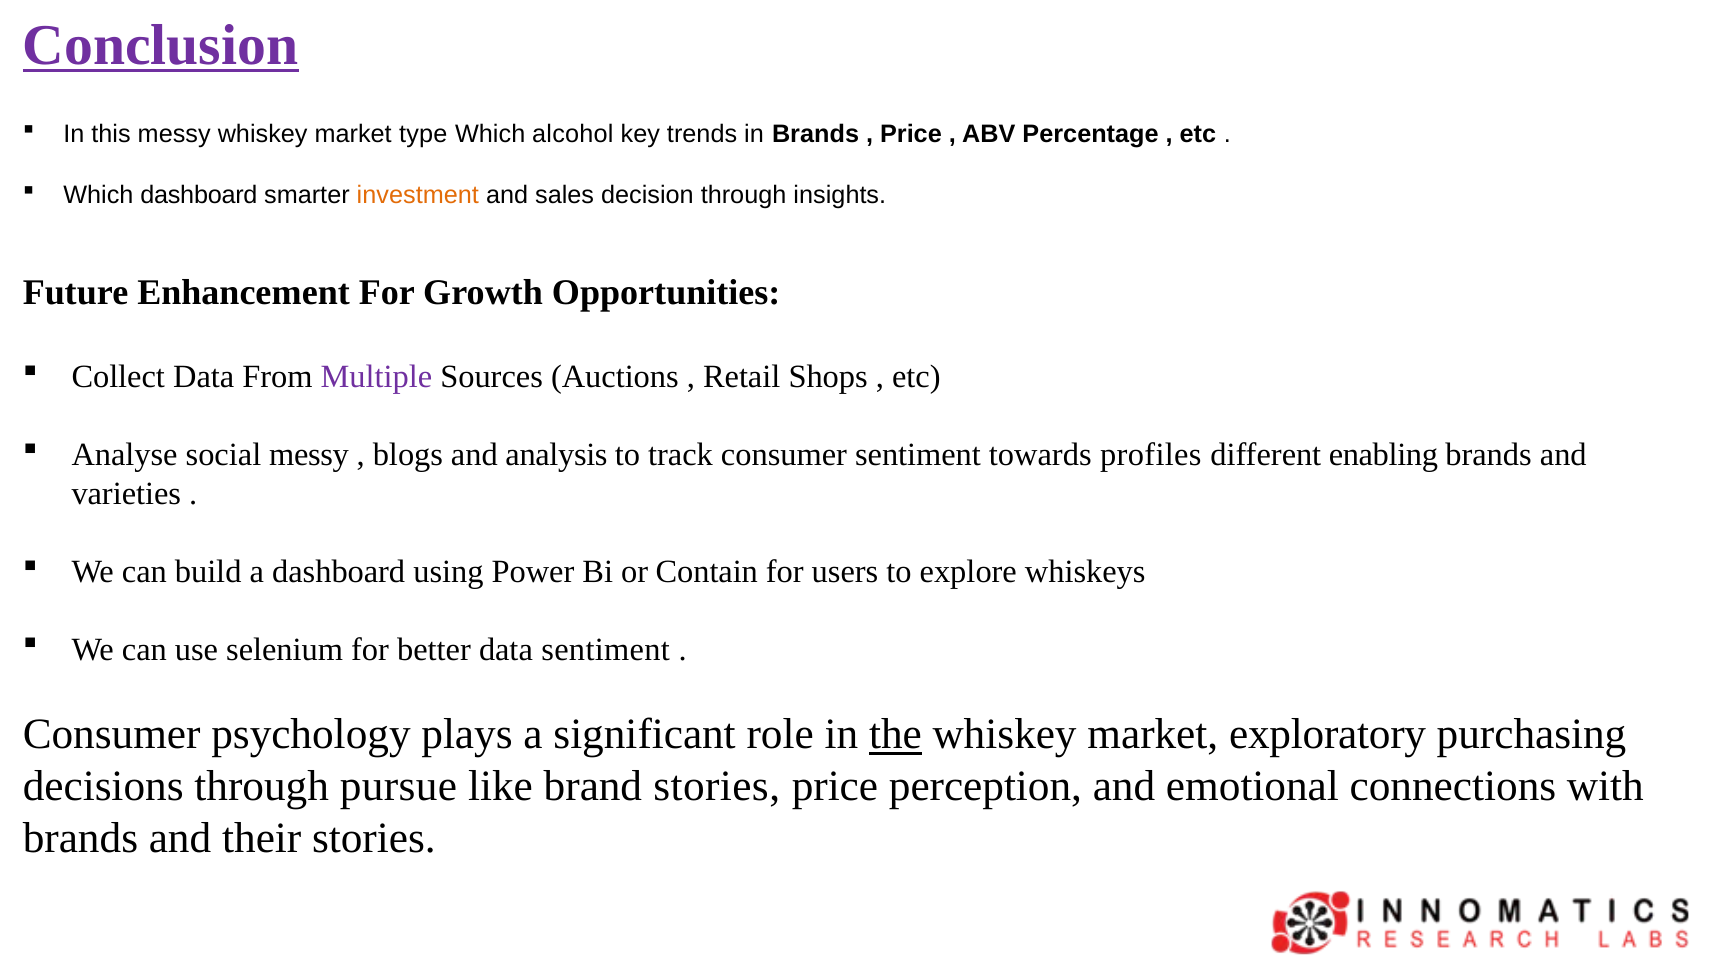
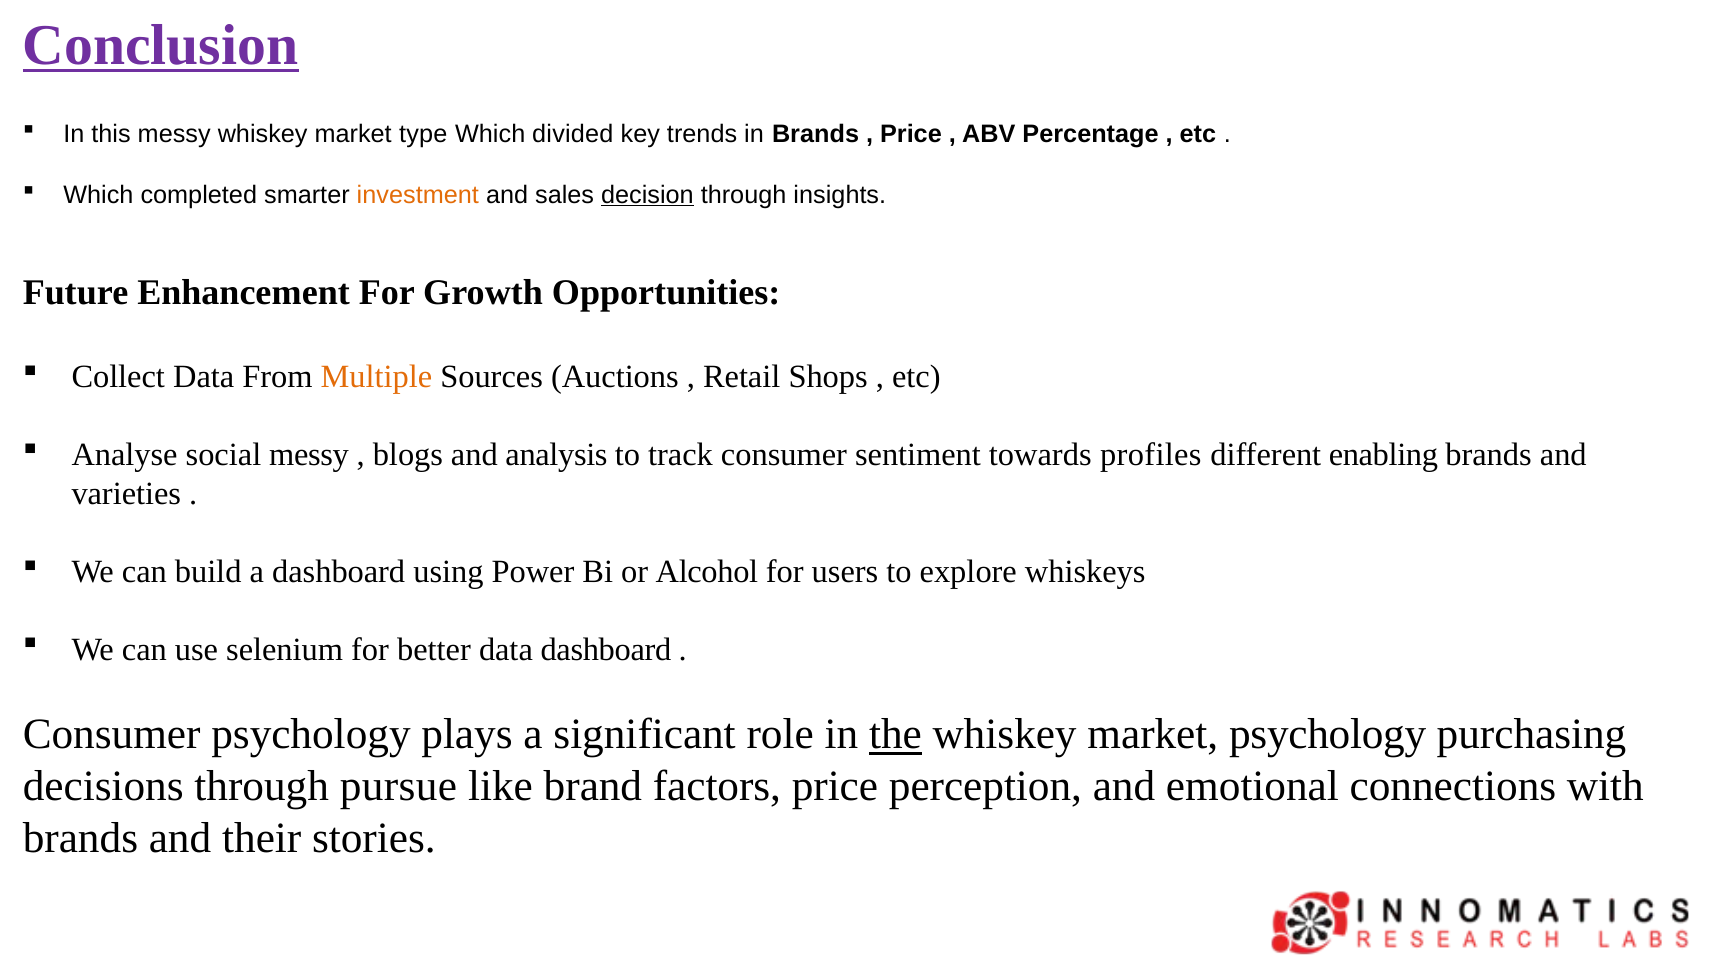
alcohol: alcohol -> divided (573, 134)
Which dashboard: dashboard -> completed (199, 195)
decision underline: none -> present (647, 195)
Multiple colour: purple -> orange (376, 377)
Contain: Contain -> Alcohol (707, 572)
data sentiment: sentiment -> dashboard (606, 650)
market exploratory: exploratory -> psychology (1328, 735)
brand stories: stories -> factors (717, 787)
